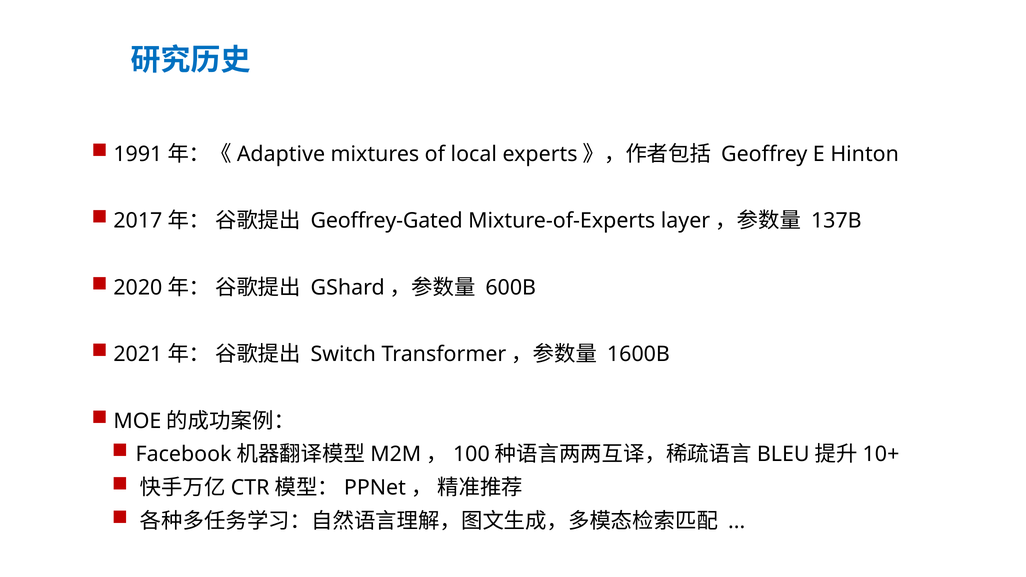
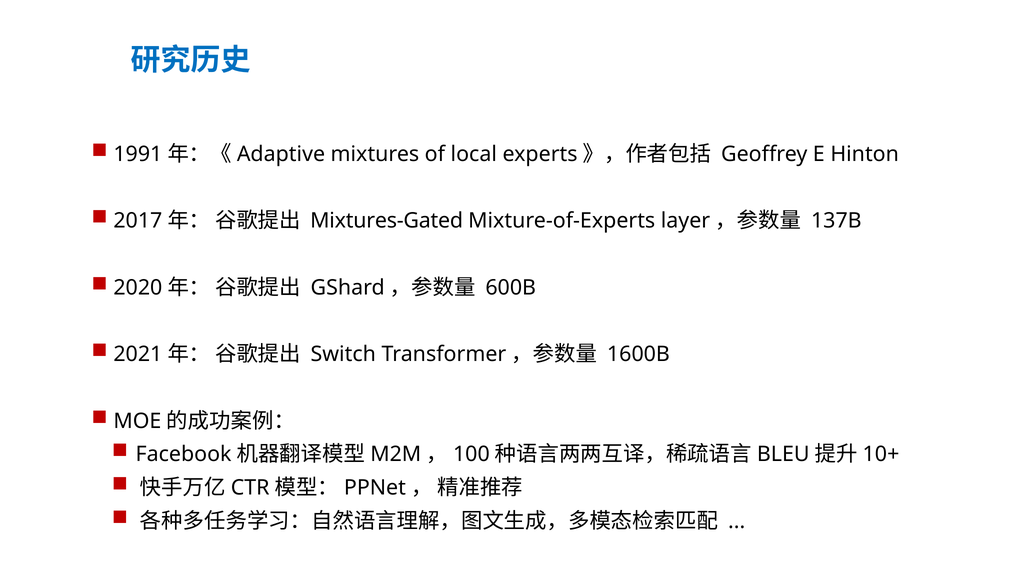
Geoffrey-Gated: Geoffrey-Gated -> Mixtures-Gated (387, 221)
